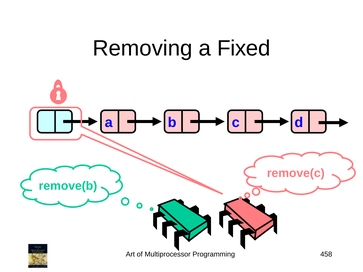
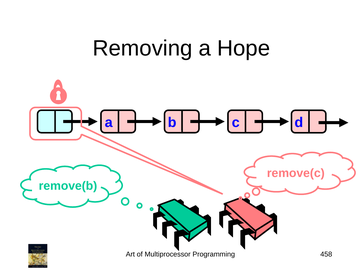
Fixed: Fixed -> Hope (244, 48)
